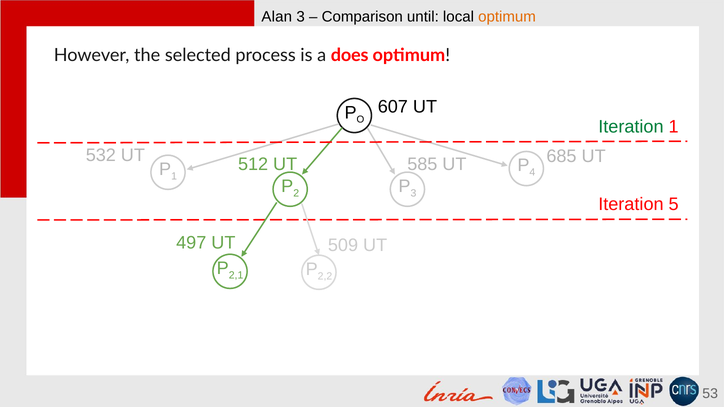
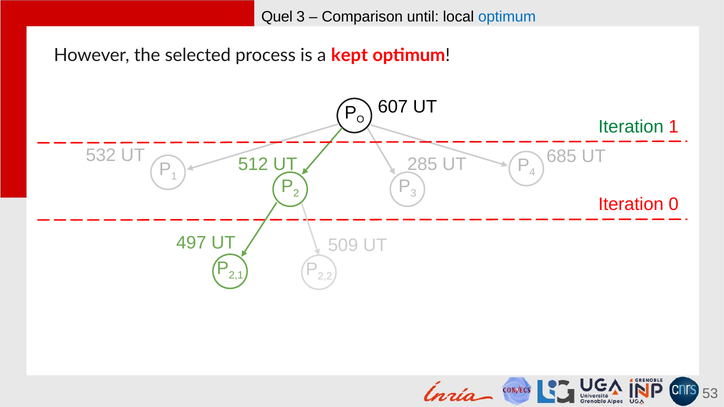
Alan: Alan -> Quel (277, 17)
optimum colour: orange -> blue (507, 17)
does: does -> kept (349, 56)
585: 585 -> 285 (422, 165)
5: 5 -> 0 (674, 204)
